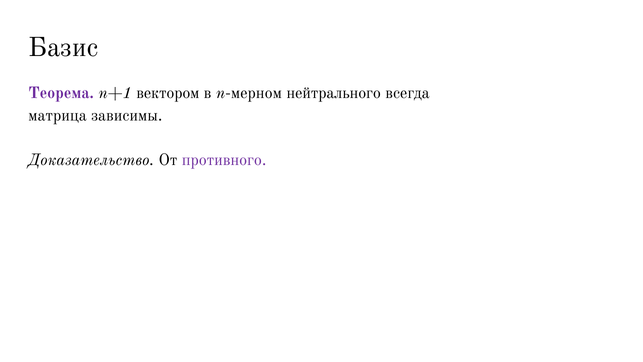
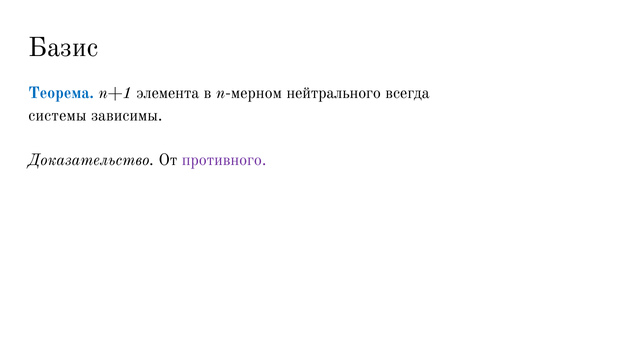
Теорема colour: purple -> blue (61, 93)
вектором: вектором -> элемента (168, 93)
матрица: матрица -> системы (57, 115)
